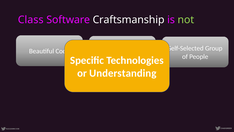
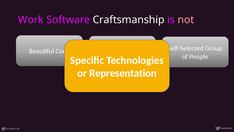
Class: Class -> Work (31, 20)
not colour: light green -> pink (186, 20)
Understanding: Understanding -> Representation (123, 73)
